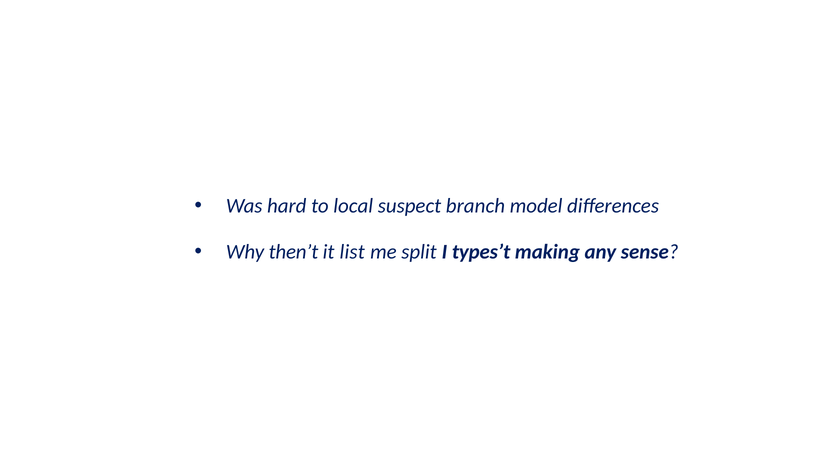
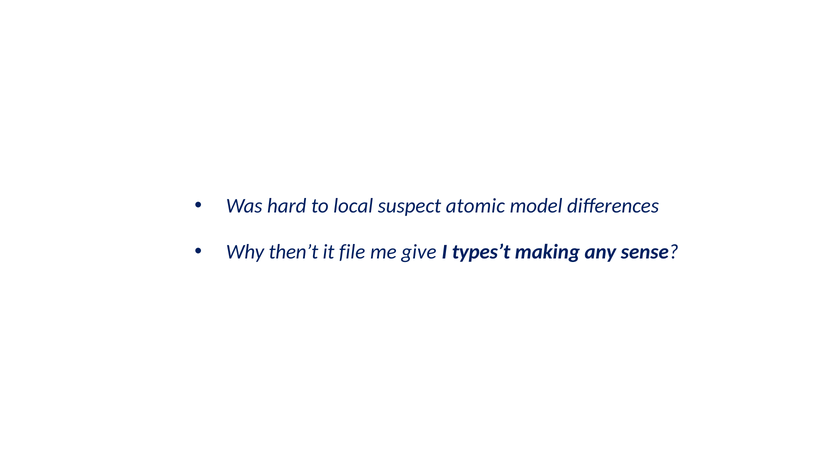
branch: branch -> atomic (475, 206)
list: list -> file (352, 252)
split: split -> give (419, 252)
